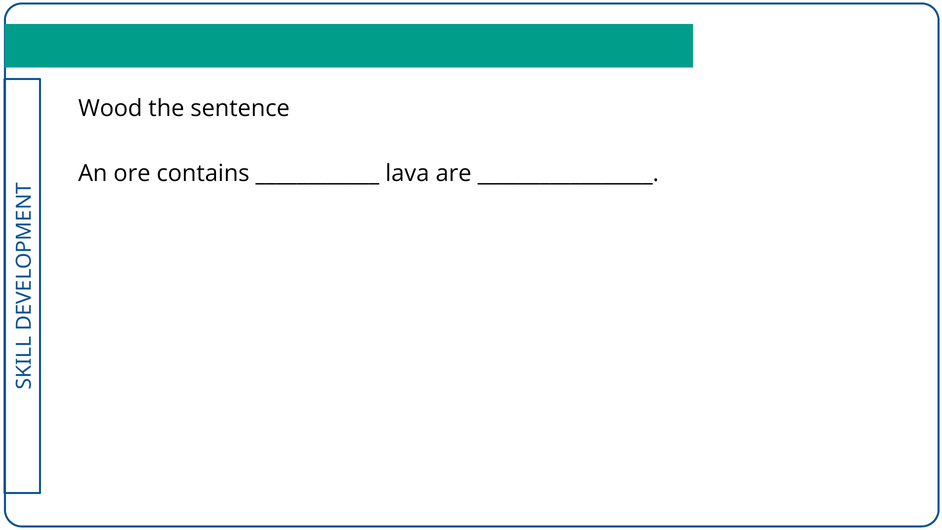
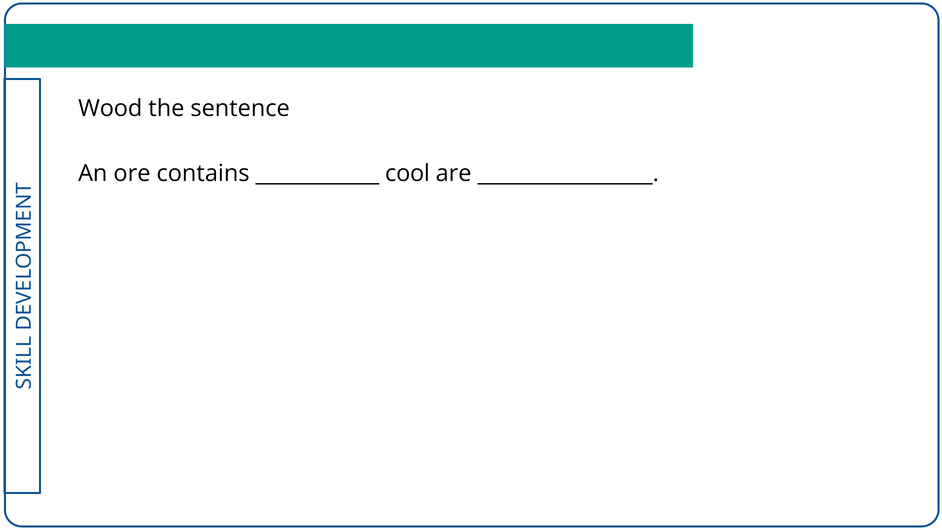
lava: lava -> cool (408, 173)
